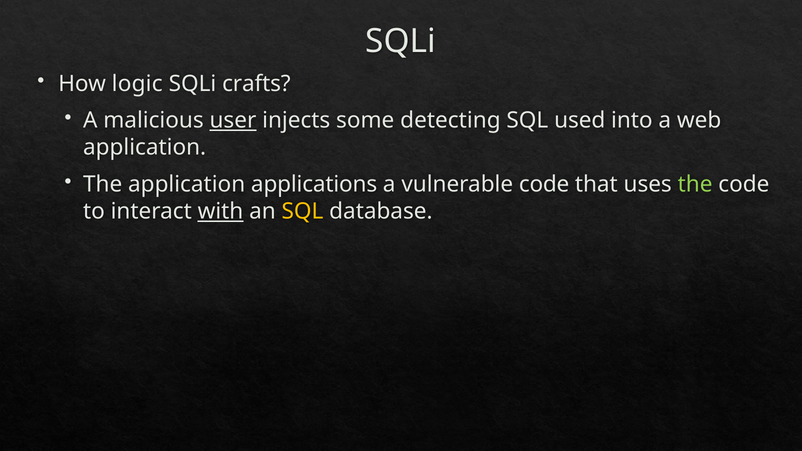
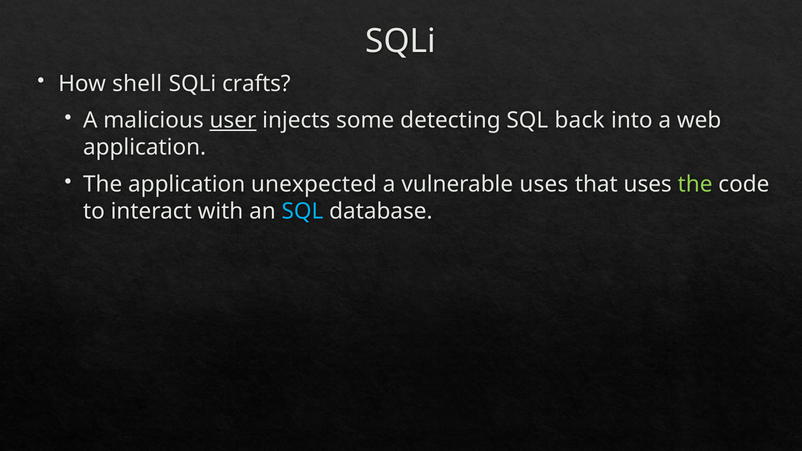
logic: logic -> shell (137, 84)
used: used -> back (580, 121)
applications: applications -> unexpected (314, 184)
vulnerable code: code -> uses (544, 184)
with underline: present -> none (220, 211)
SQL colour: yellow -> light blue (302, 211)
